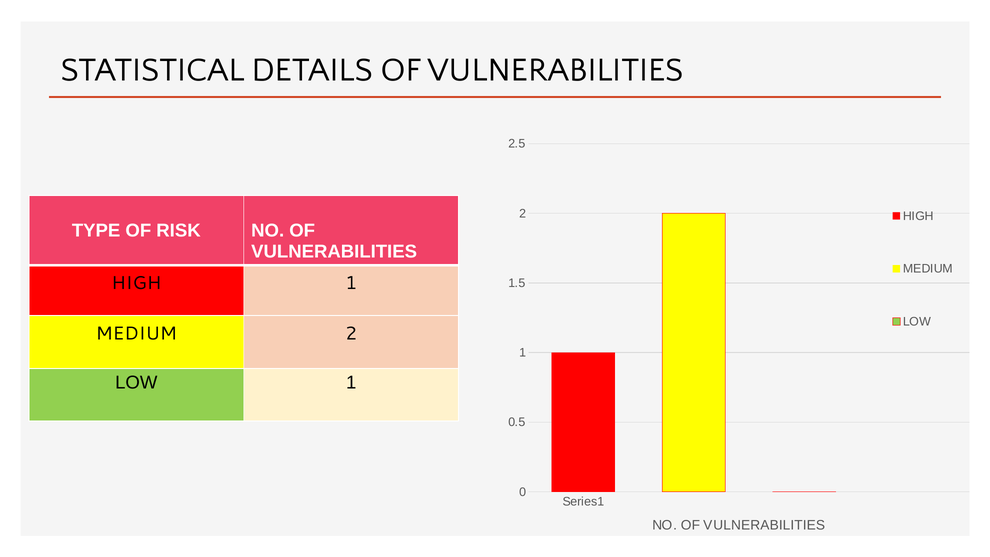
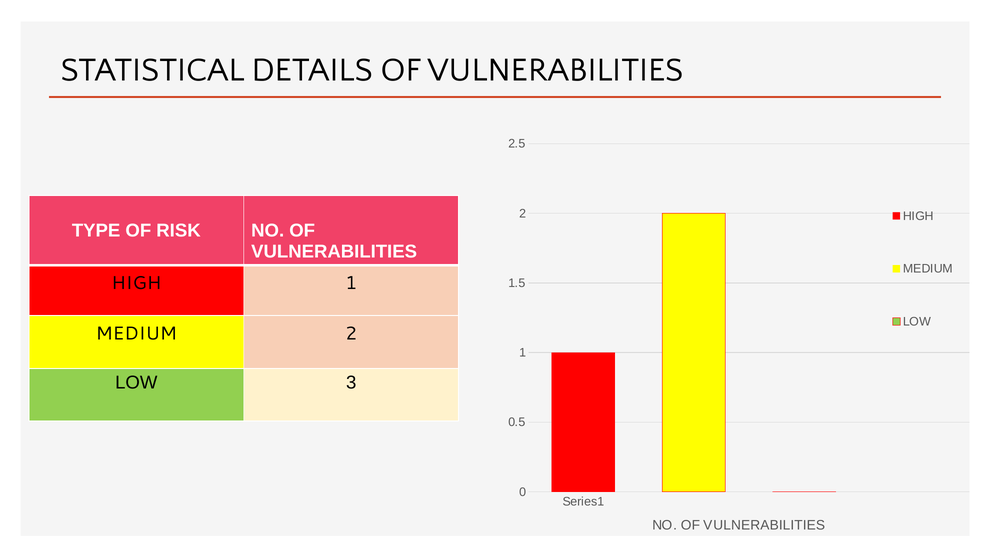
LOW 1: 1 -> 3 (351, 383)
